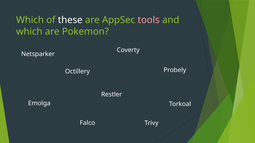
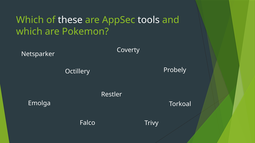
tools colour: pink -> white (149, 20)
